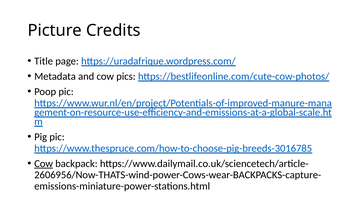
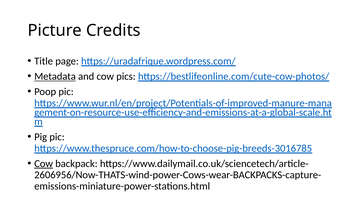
Metadata underline: none -> present (55, 77)
